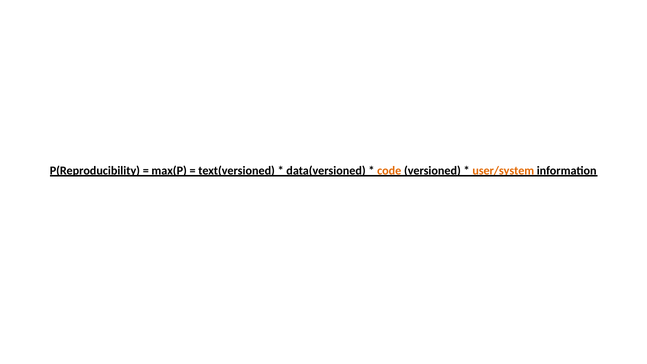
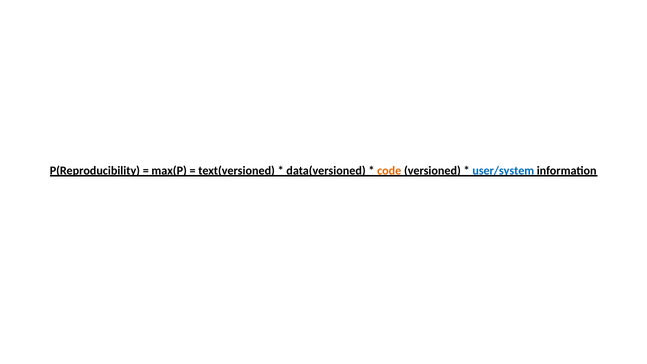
user/system colour: orange -> blue (503, 171)
